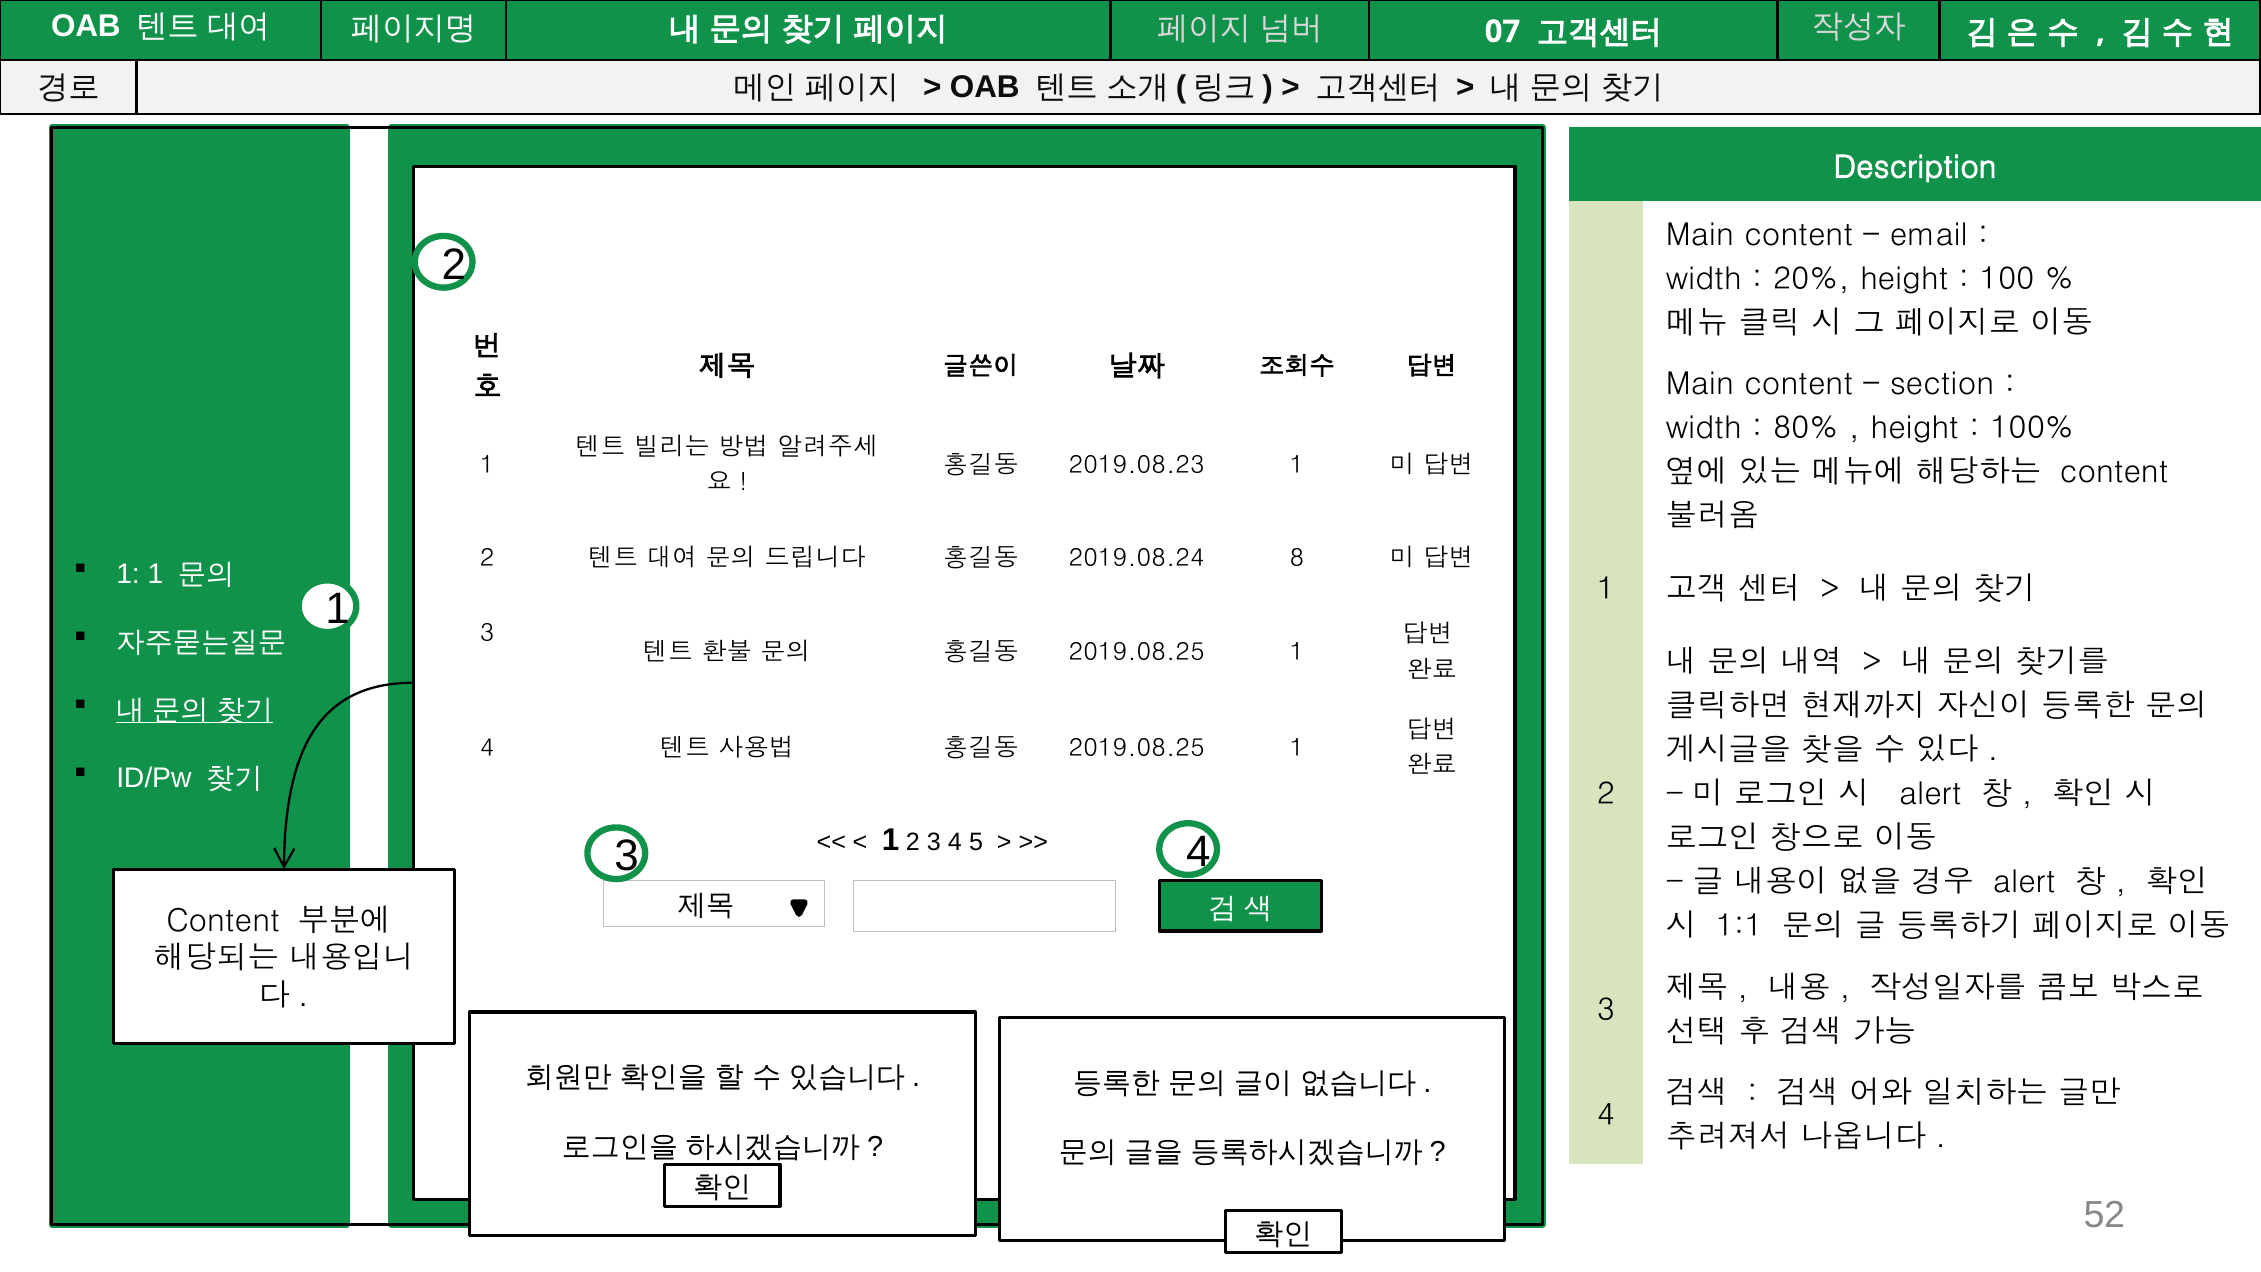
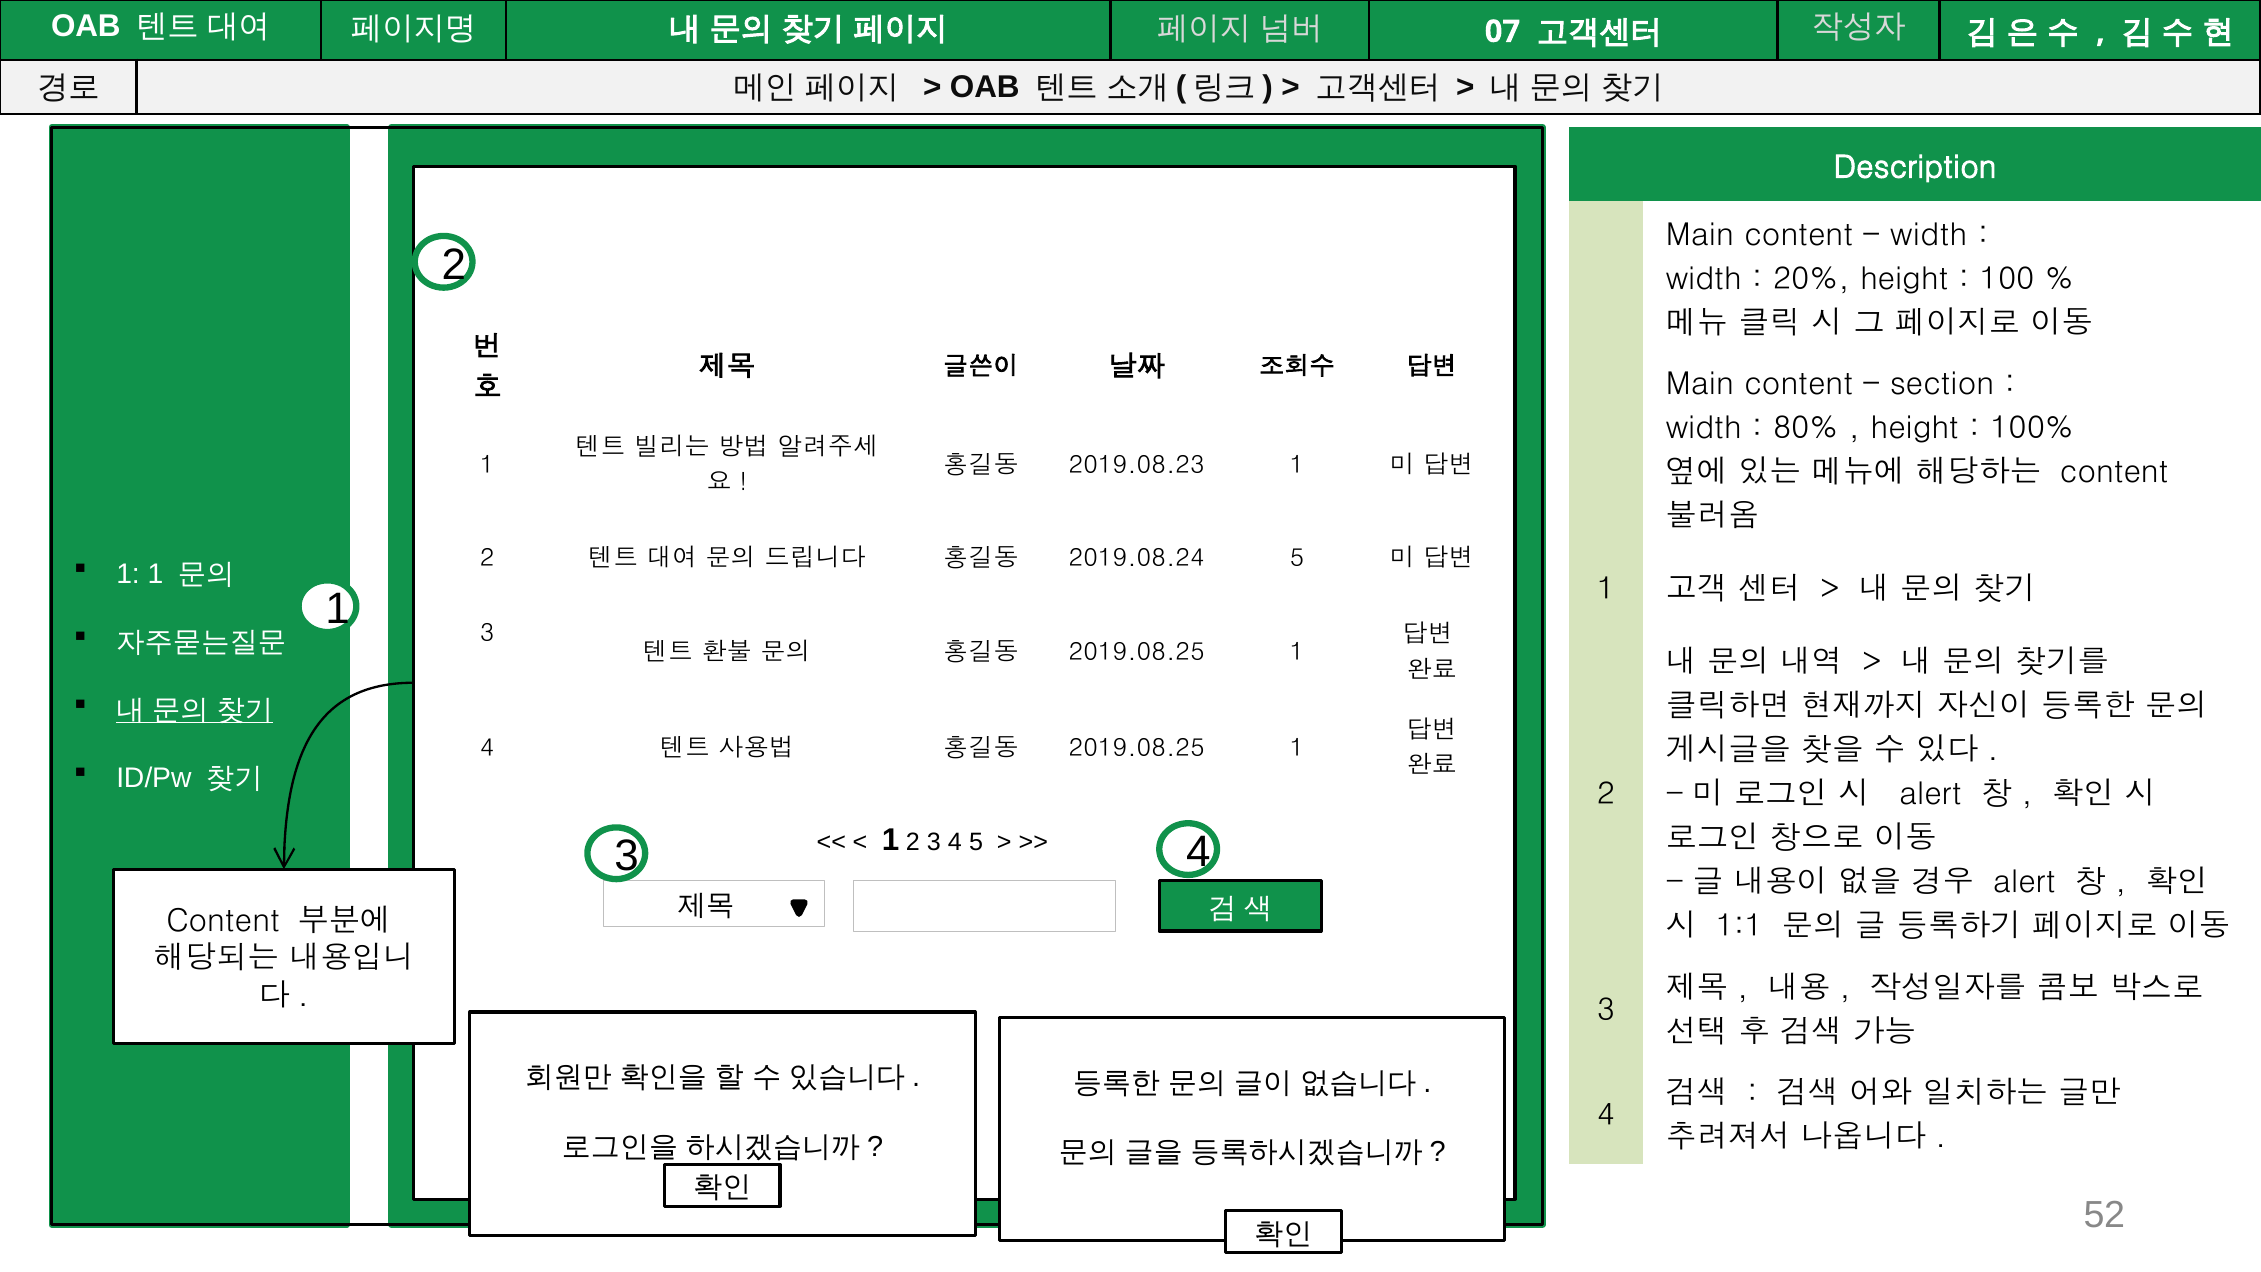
email: email -> width (1929, 235)
2019.08.24 8: 8 -> 5 (1297, 558)
